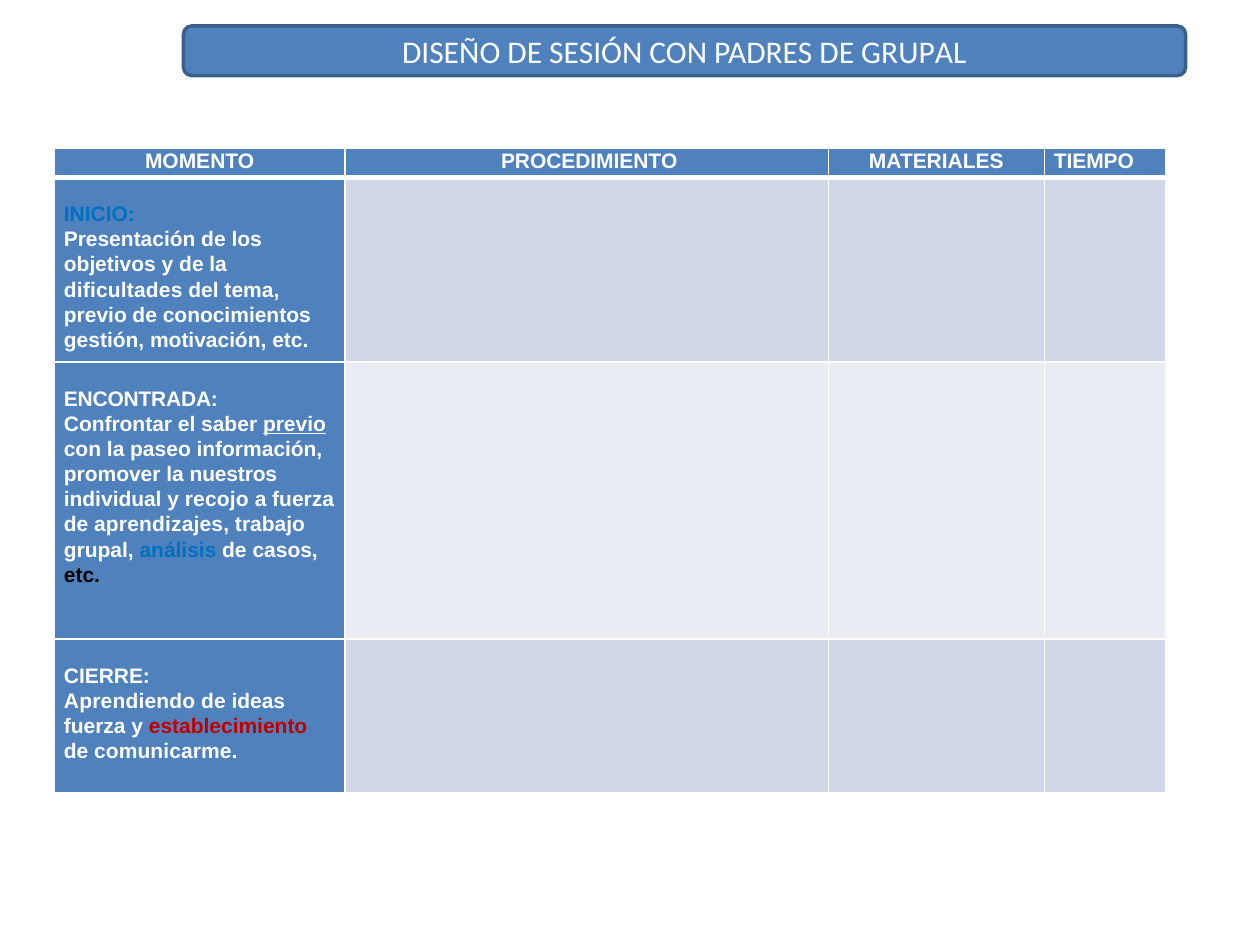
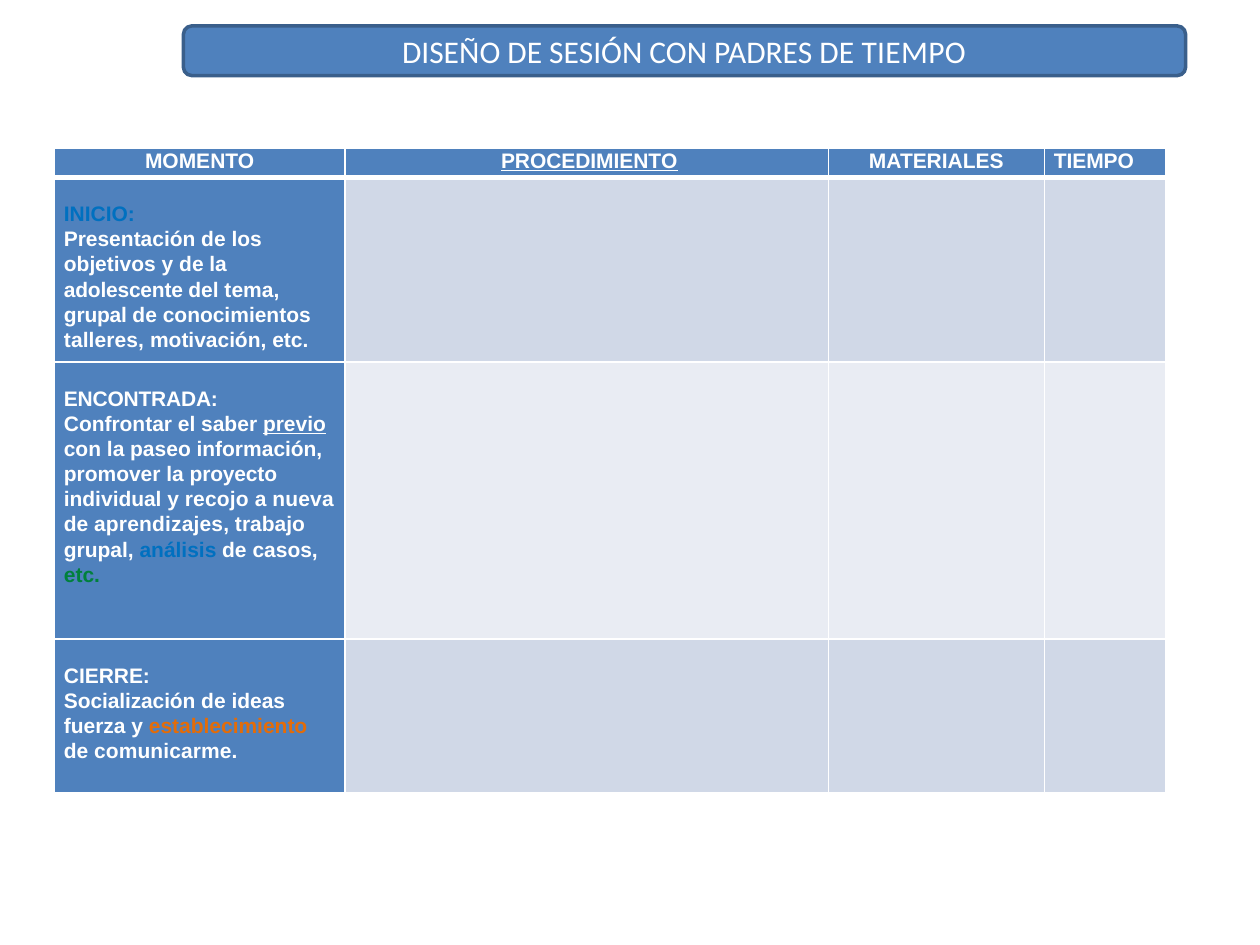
DE GRUPAL: GRUPAL -> TIEMPO (914, 53)
PROCEDIMIENTO underline: none -> present (589, 162)
dificultades: dificultades -> adolescente (123, 290)
previo: previo -> grupal (95, 315)
gestión: gestión -> talleres (104, 341)
nuestros: nuestros -> proyecto (233, 475)
a fuerza: fuerza -> nueva (303, 500)
etc colour: black -> green (82, 575)
Aprendiendo: Aprendiendo -> Socialización (130, 702)
establecimiento colour: red -> orange (228, 727)
